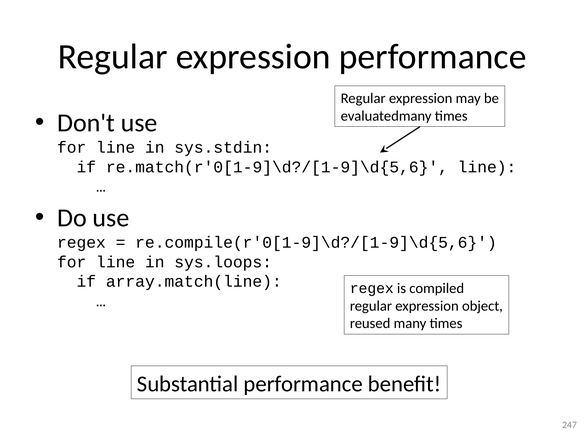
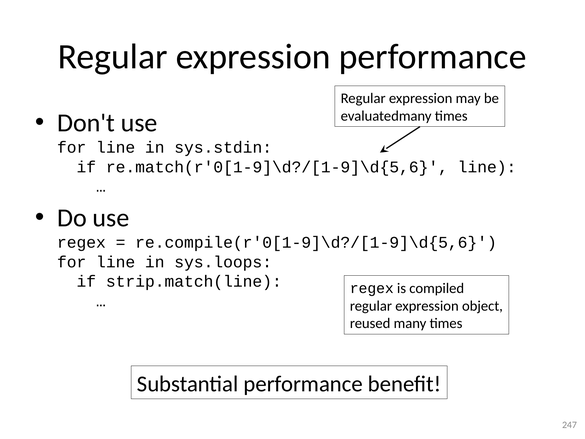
array.match(line: array.match(line -> strip.match(line (194, 281)
